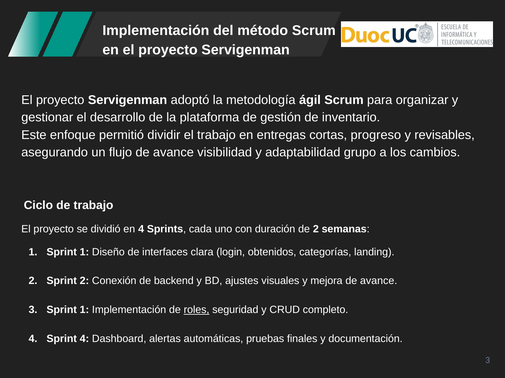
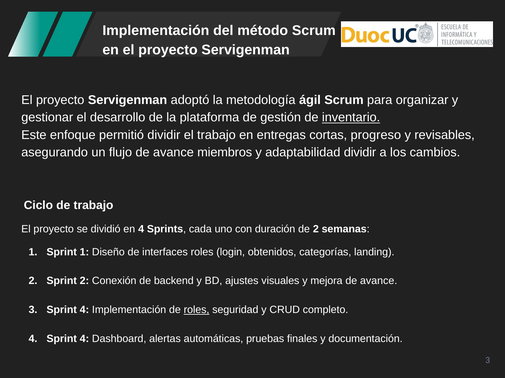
inventario underline: none -> present (351, 118)
visibilidad: visibilidad -> miembros (225, 153)
adaptabilidad grupo: grupo -> dividir (360, 153)
interfaces clara: clara -> roles (202, 252)
3 Sprint 1: 1 -> 4 (84, 310)
